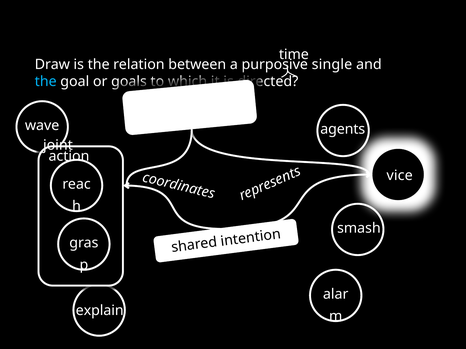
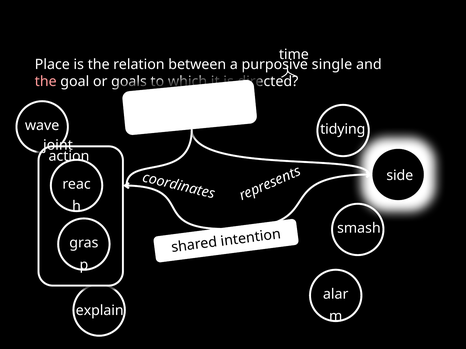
Draw: Draw -> Place (52, 65)
the colour: light blue -> pink (46, 82)
agents: agents -> tidying (343, 129)
vice: vice -> side (400, 176)
